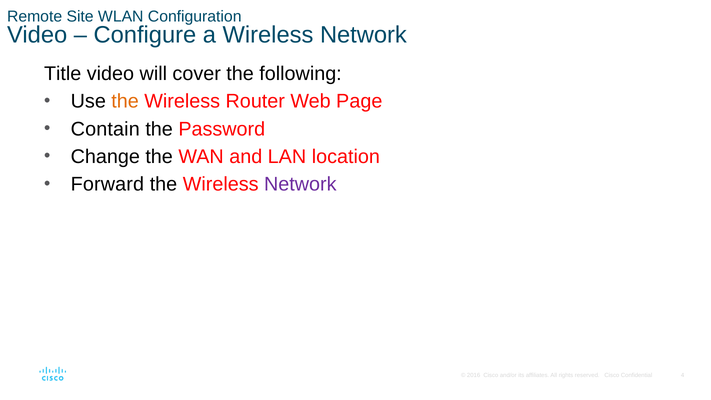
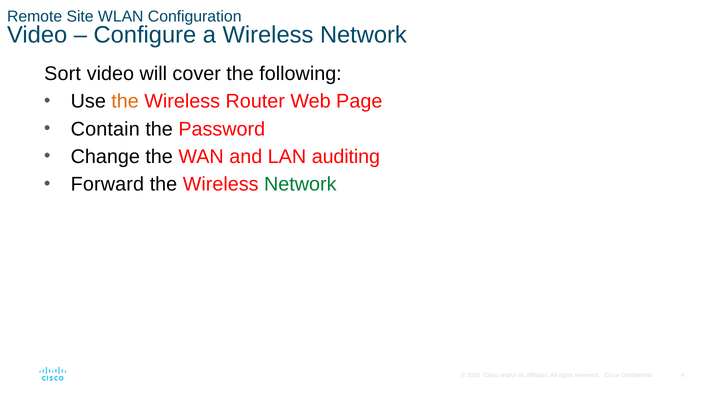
Title: Title -> Sort (63, 74)
location: location -> auditing (346, 157)
Network colour: purple -> green (300, 184)
